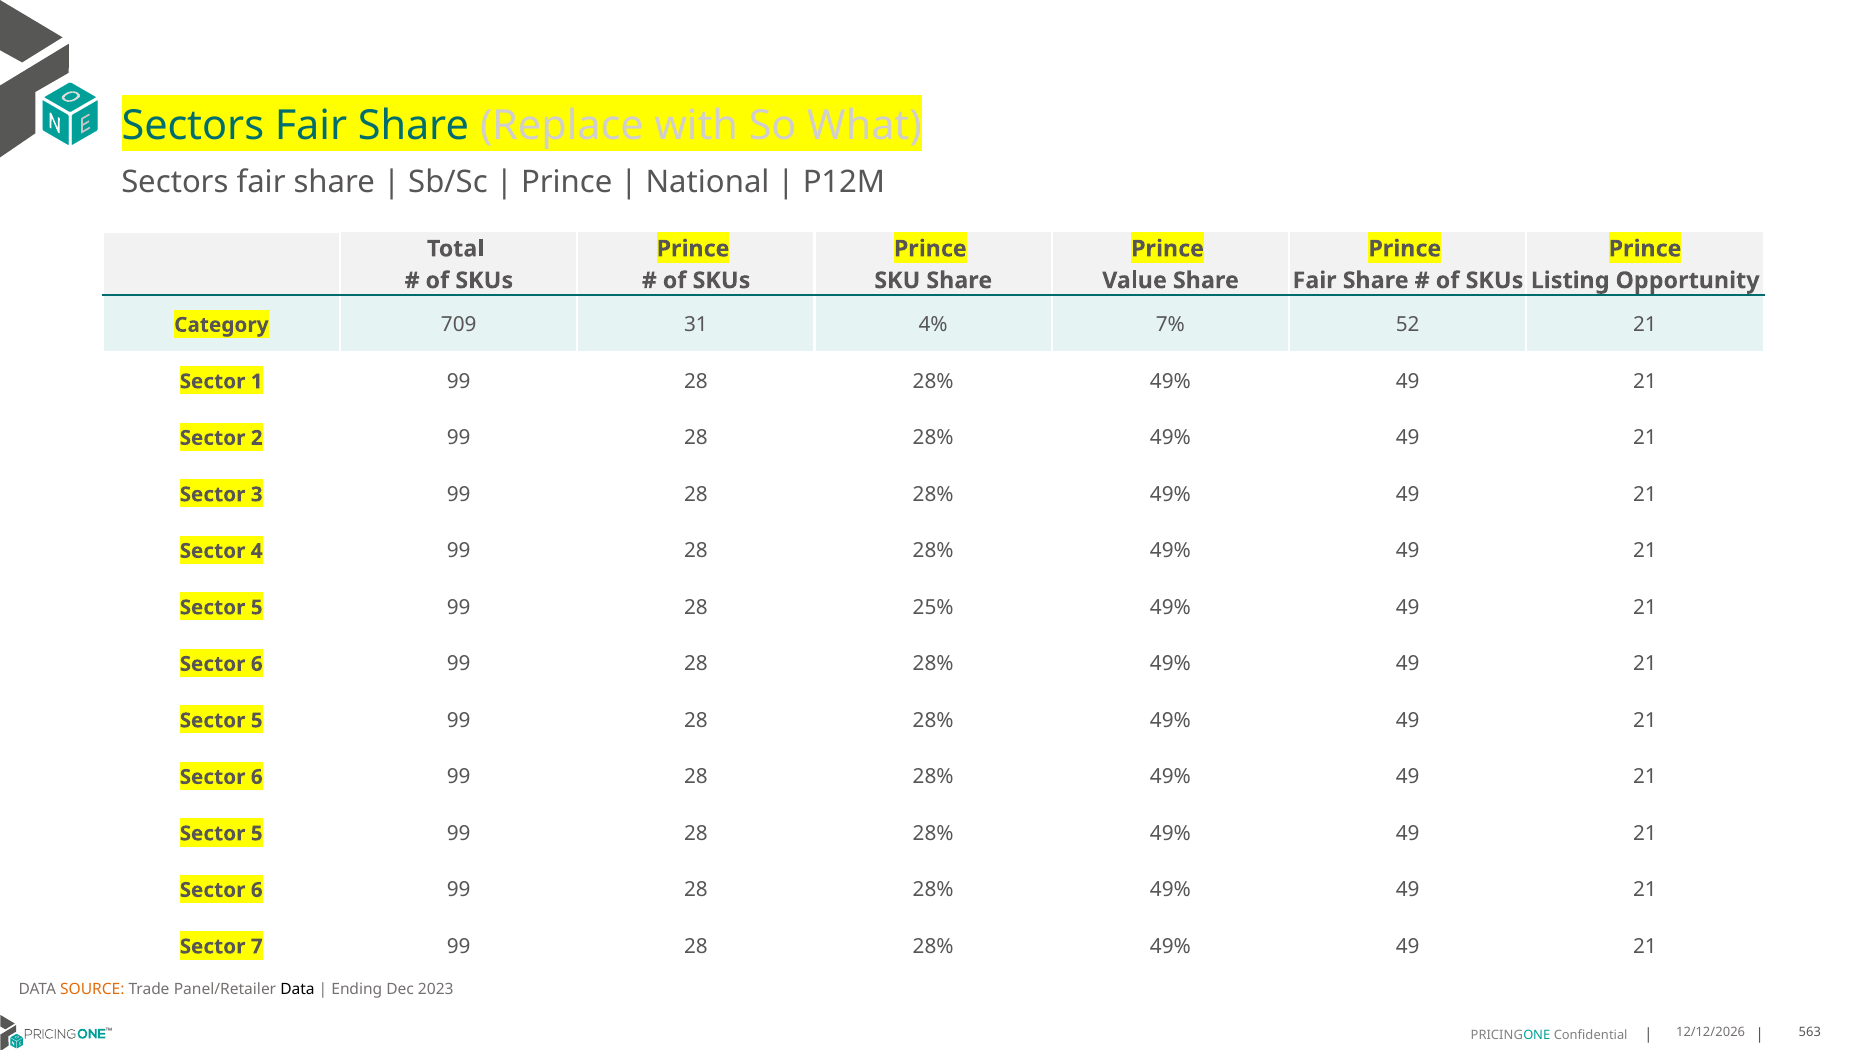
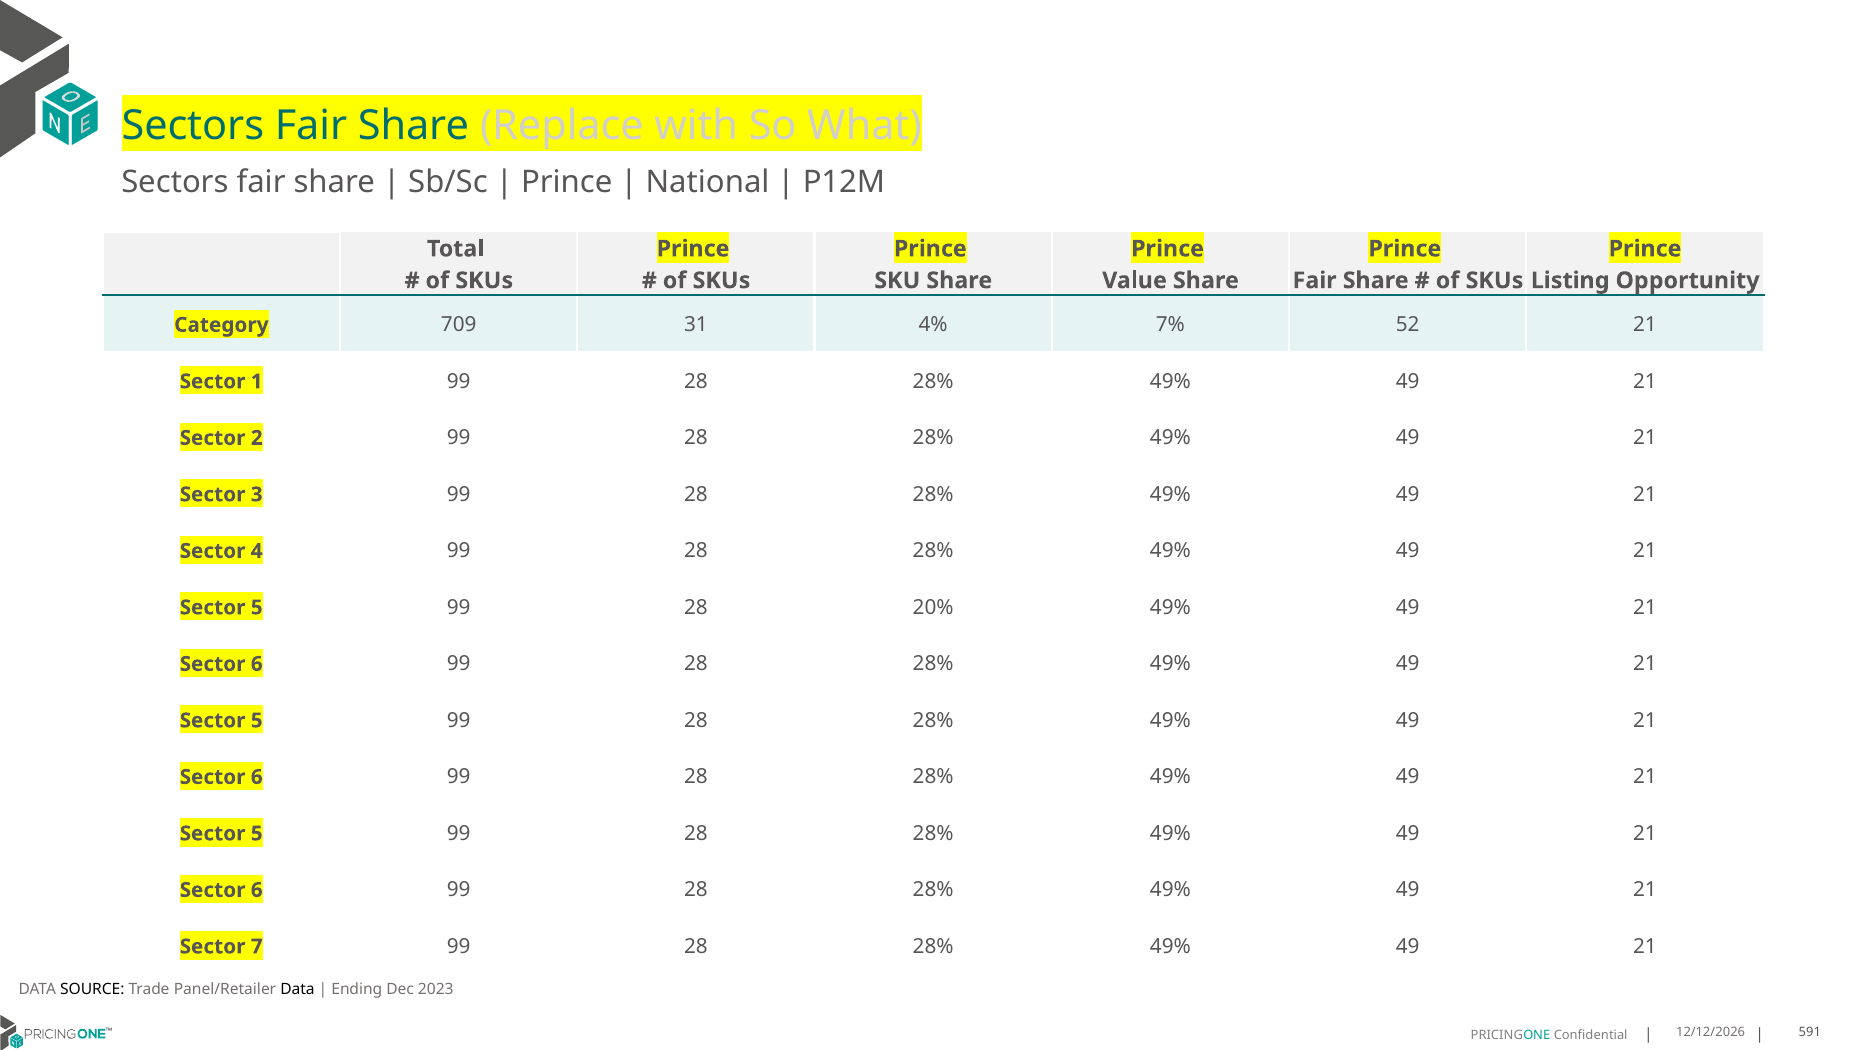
25%: 25% -> 20% (933, 608)
SOURCE colour: orange -> black (92, 989)
563: 563 -> 591 (1810, 1033)
